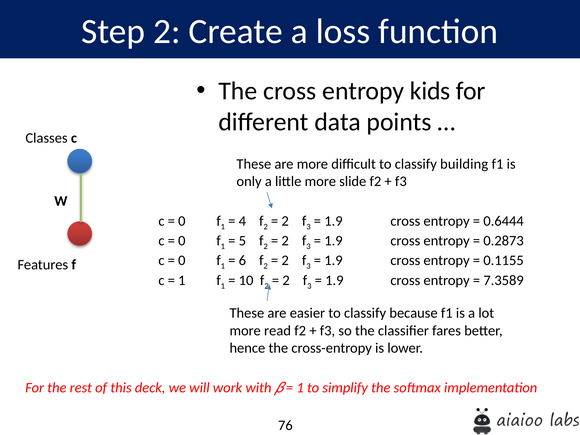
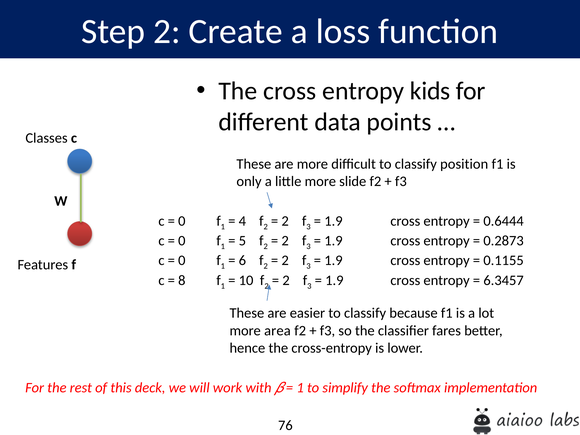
building: building -> position (464, 164)
1: 1 -> 8 (182, 280)
7.3589: 7.3589 -> 6.3457 (504, 280)
read: read -> area (277, 331)
